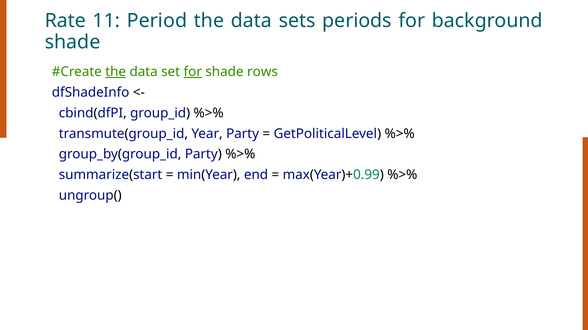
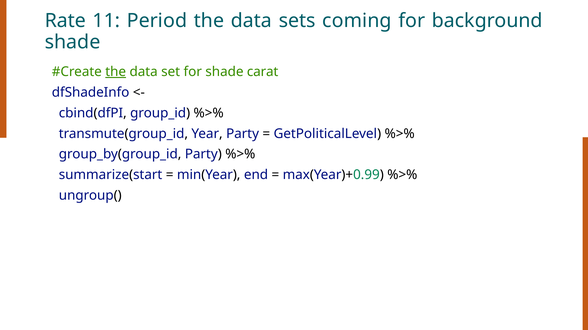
periods: periods -> coming (357, 21)
for underline: present -> none (193, 72)
rows: rows -> carat (263, 72)
